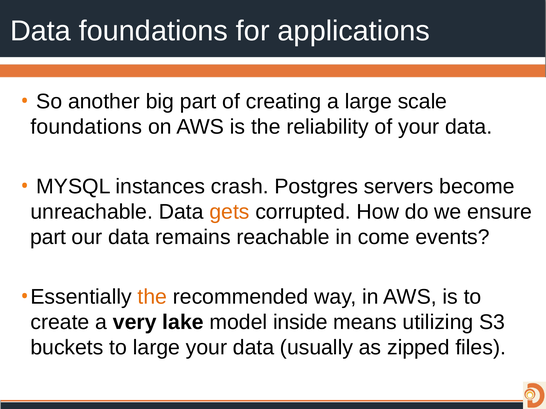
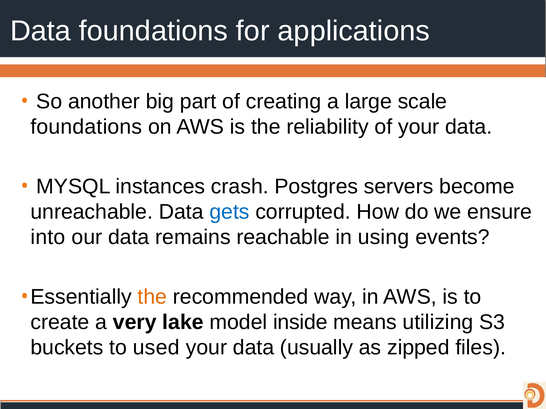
gets colour: orange -> blue (229, 212)
part: part -> into (48, 238)
come: come -> using (384, 238)
to large: large -> used (156, 348)
